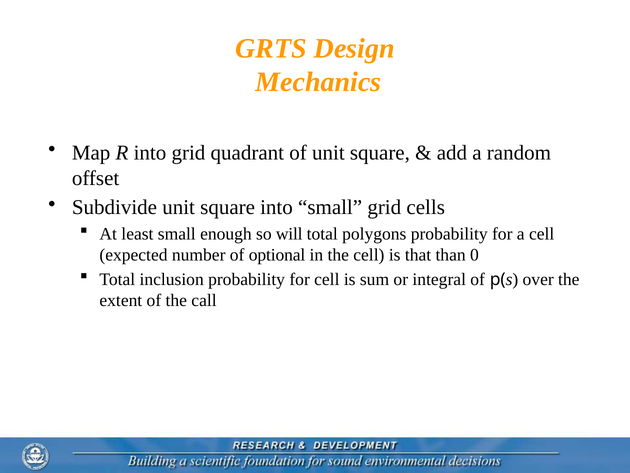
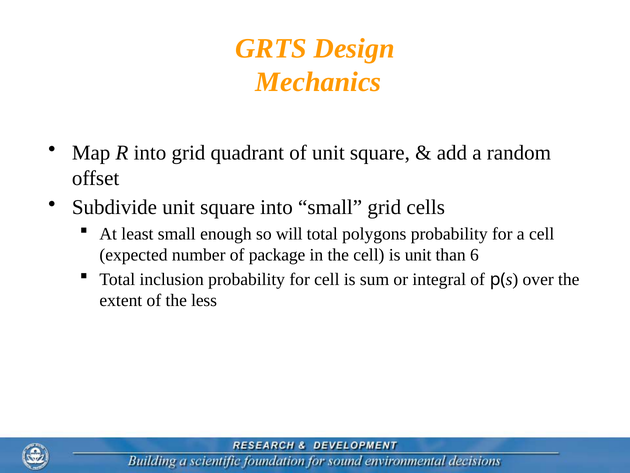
optional: optional -> package (277, 255)
is that: that -> unit (418, 255)
0: 0 -> 6 (474, 255)
call: call -> less (204, 300)
